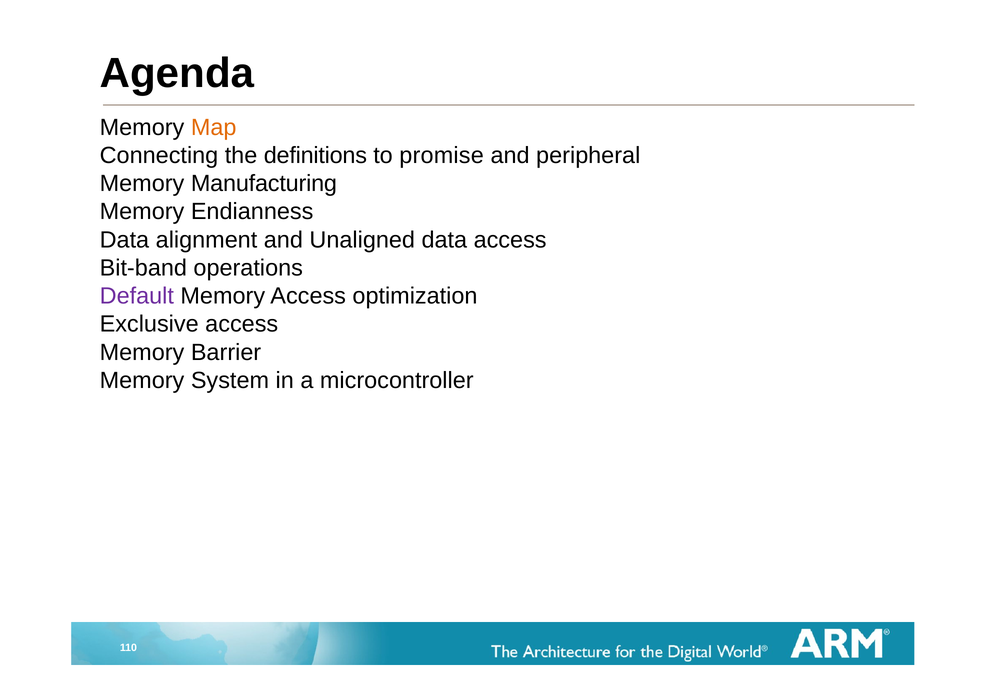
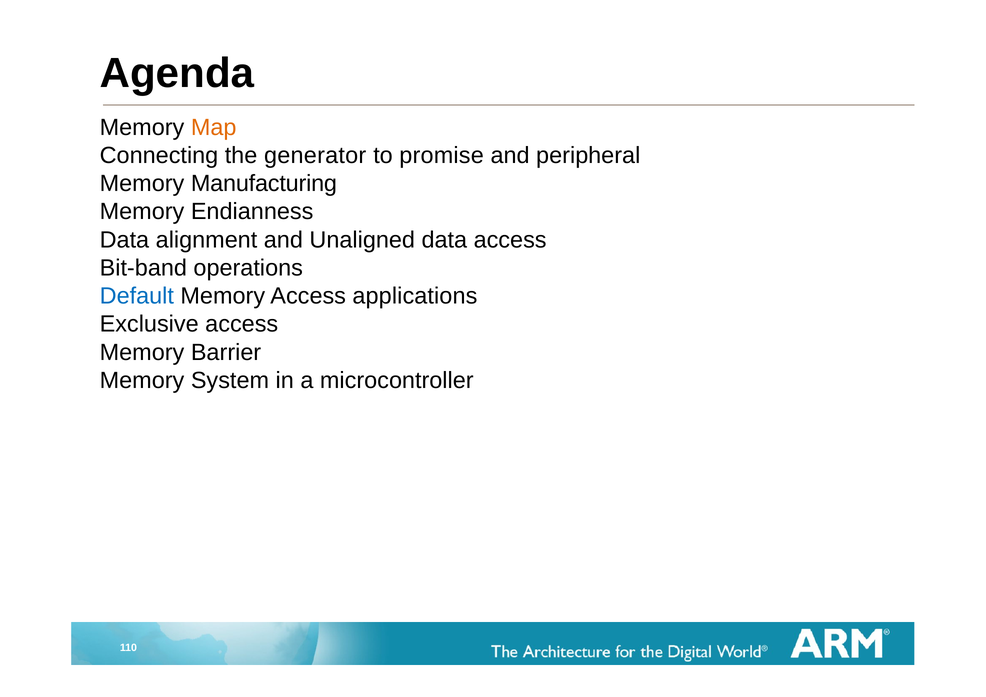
definitions: definitions -> generator (315, 155)
Default colour: purple -> blue (137, 296)
optimization: optimization -> applications (415, 296)
